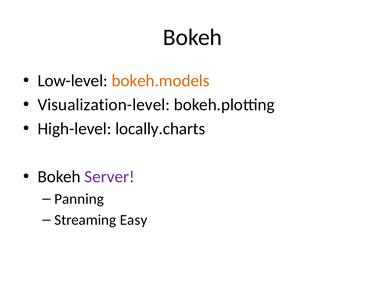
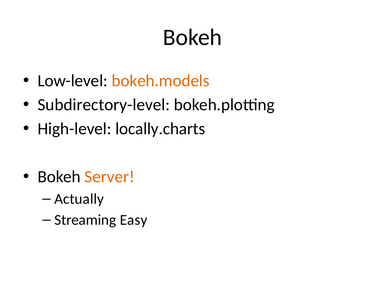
Visualization-level: Visualization-level -> Subdirectory-level (104, 105)
Server colour: purple -> orange (110, 177)
Panning: Panning -> Actually (79, 199)
